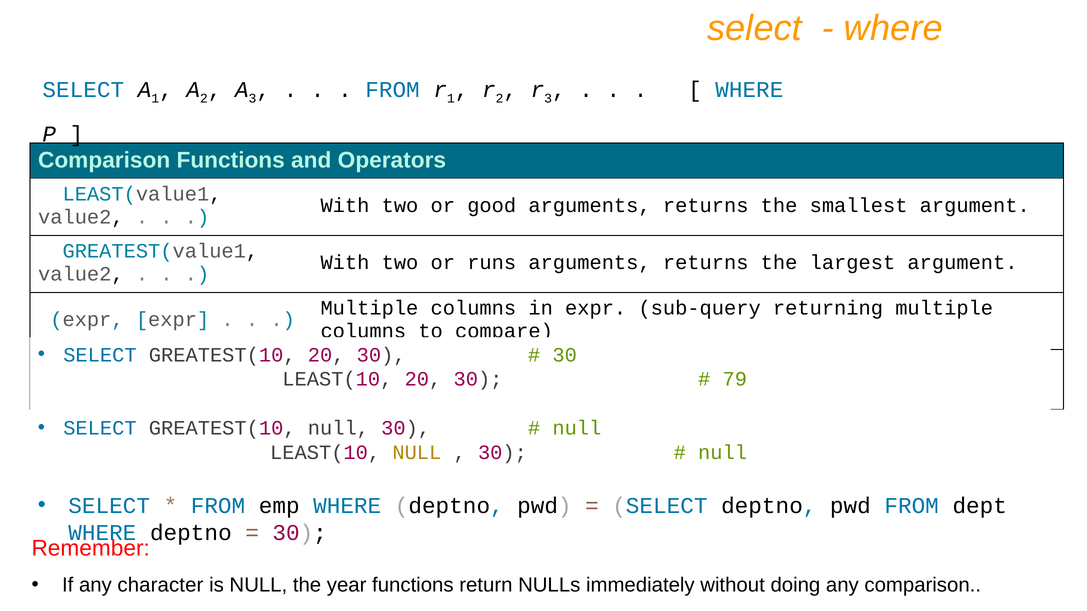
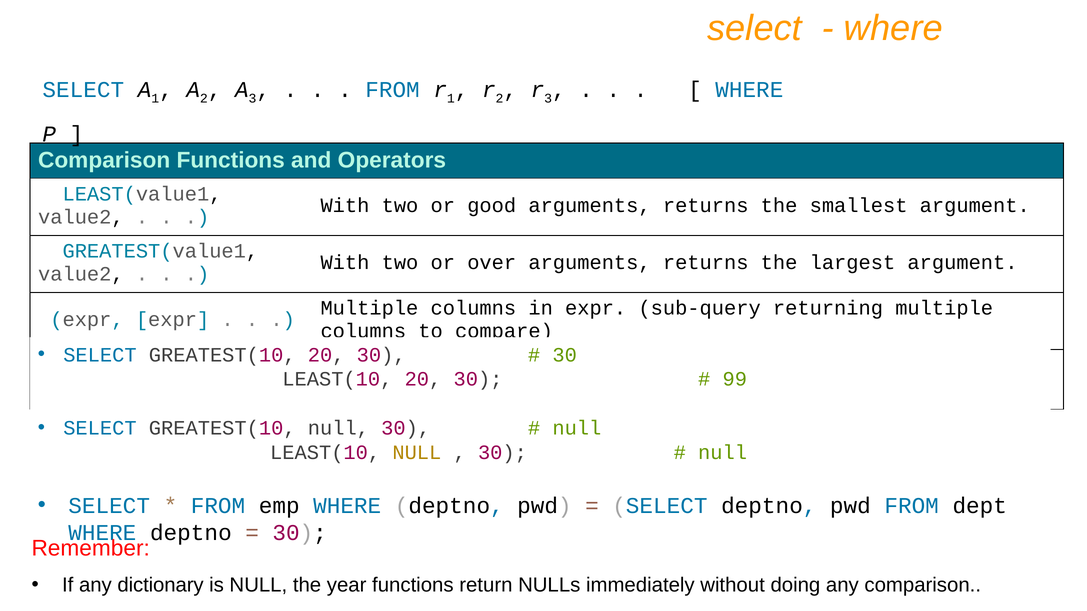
runs: runs -> over (492, 263)
79: 79 -> 99 (735, 380)
character: character -> dictionary (161, 585)
